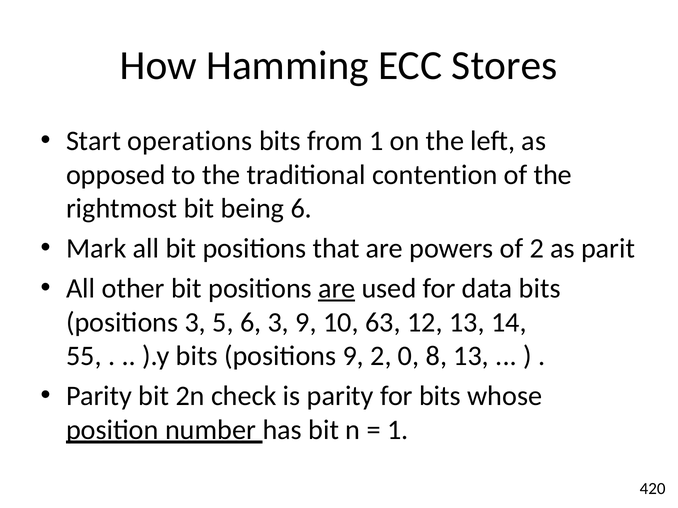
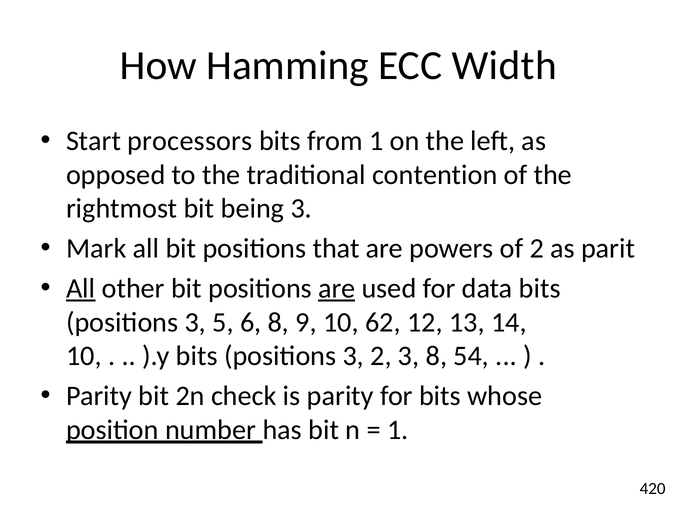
Stores: Stores -> Width (504, 66)
operations: operations -> processors (190, 141)
being 6: 6 -> 3 (301, 209)
All underline: none -> present (81, 289)
6 3: 3 -> 8 (278, 323)
63: 63 -> 62 (383, 323)
55: 55 -> 10 (84, 356)
).y bits positions 9: 9 -> 3 (353, 356)
2 0: 0 -> 3 (409, 356)
8 13: 13 -> 54 (471, 356)
